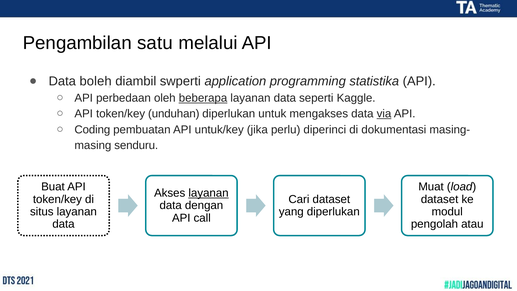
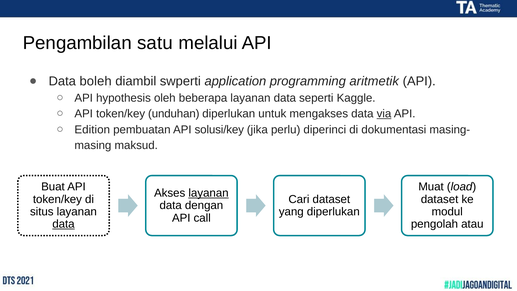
statistika: statistika -> aritmetik (374, 81)
perbedaan: perbedaan -> hypothesis (123, 98)
beberapa underline: present -> none (203, 98)
Coding: Coding -> Edition (92, 130)
untuk/key: untuk/key -> solusi/key (219, 130)
senduru: senduru -> maksud (136, 145)
data underline: none -> present (63, 224)
